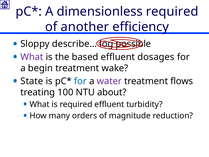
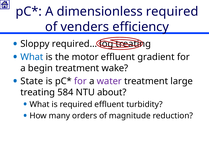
another: another -> venders (85, 27)
describe…: describe… -> required… (74, 44)
log possible: possible -> treating (133, 44)
What colour: purple -> blue (32, 57)
based: based -> motor (85, 57)
dosages: dosages -> gradient (156, 57)
for colour: blue -> purple (80, 81)
flows: flows -> large (182, 81)
100: 100 -> 584 (65, 92)
